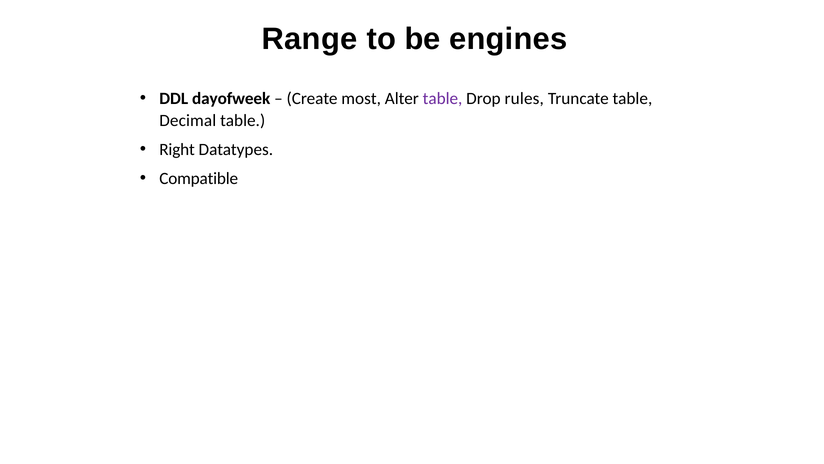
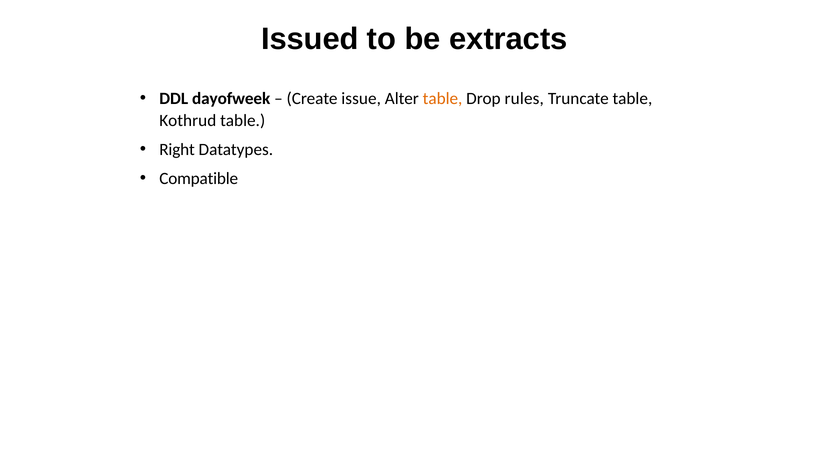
Range: Range -> Issued (310, 39)
engines: engines -> extracts (508, 39)
most: most -> issue (361, 98)
table colour: purple -> orange (443, 98)
Decimal: Decimal -> Kothrud (188, 120)
